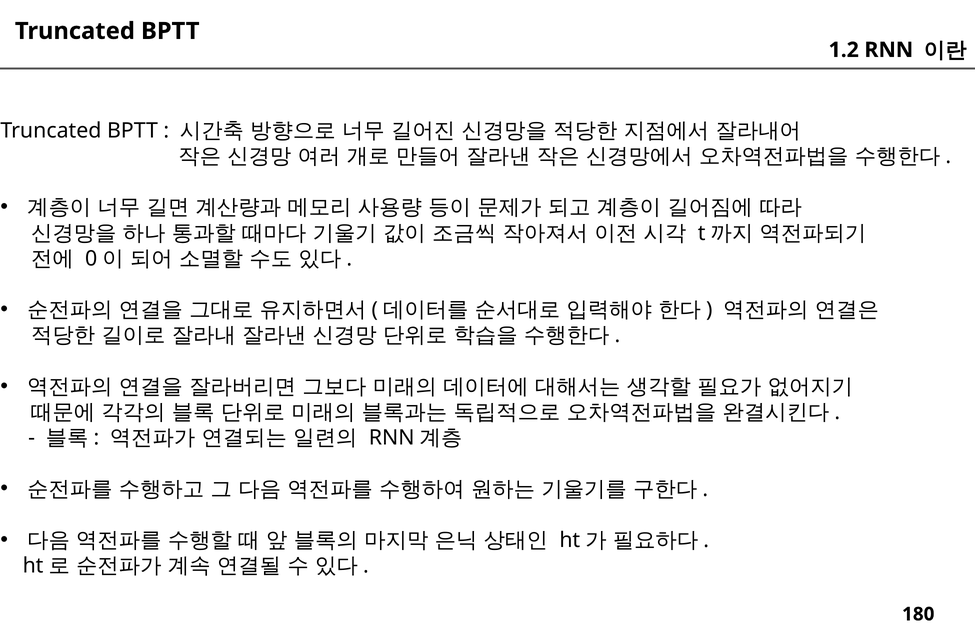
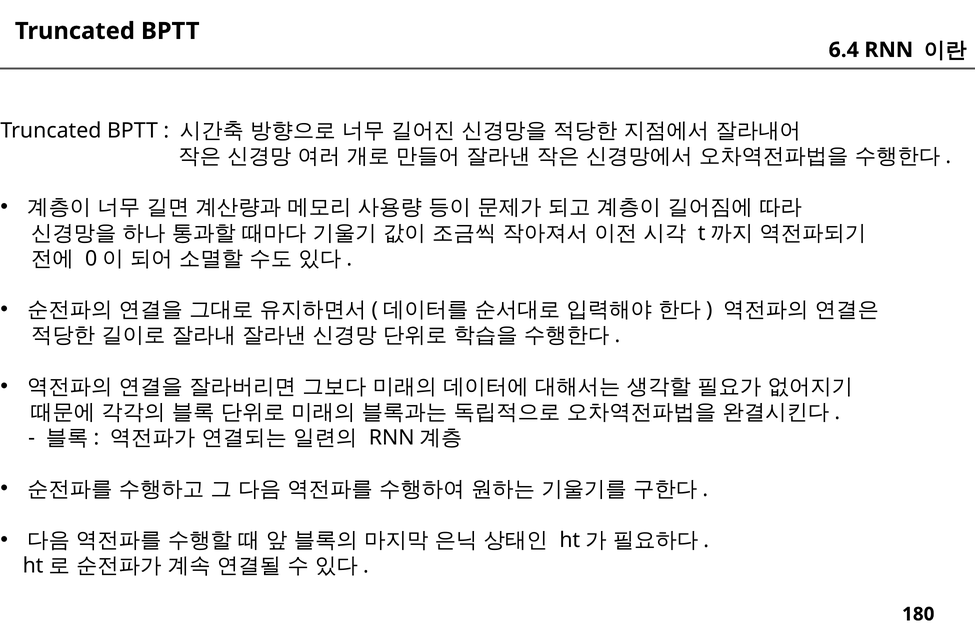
1.2: 1.2 -> 6.4 (844, 50)
